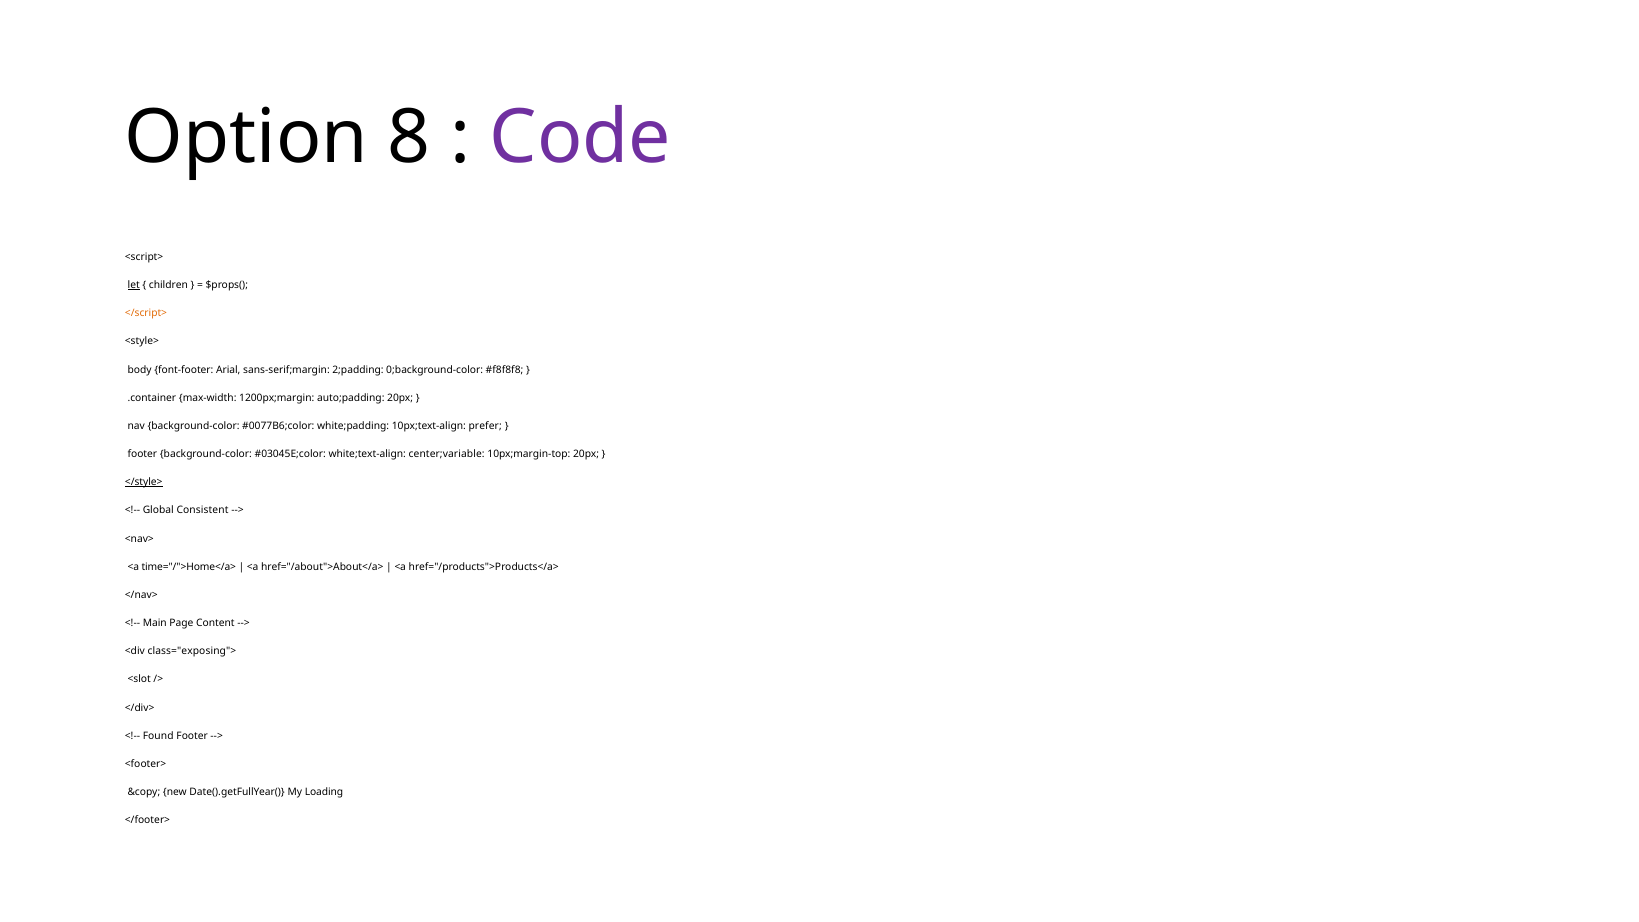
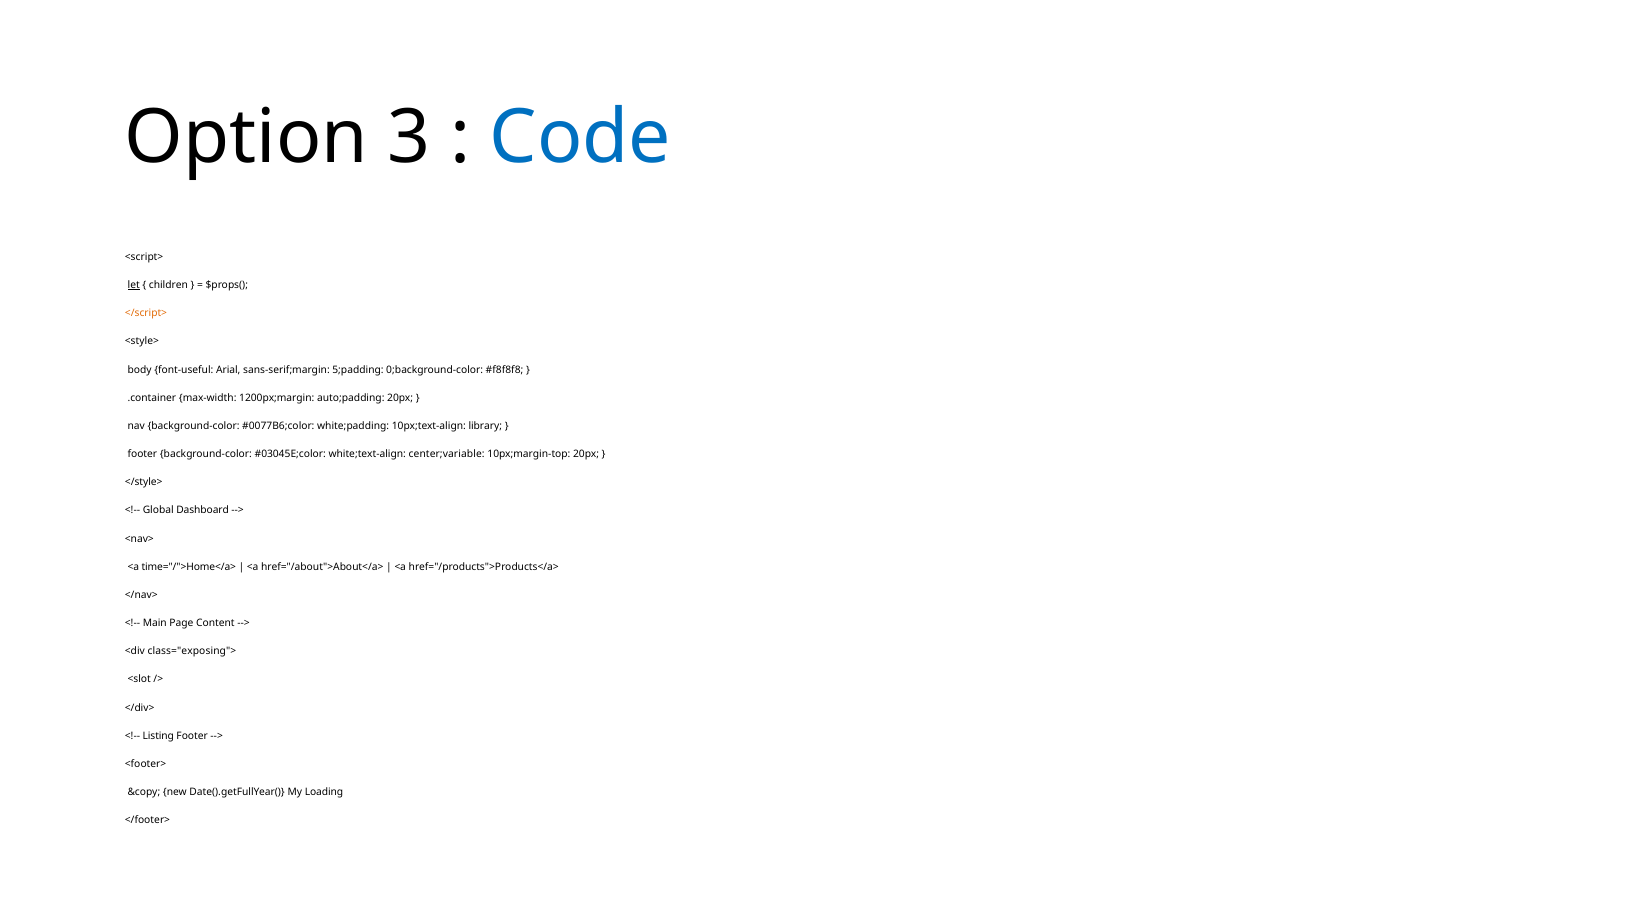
8: 8 -> 3 (409, 138)
Code colour: purple -> blue (580, 138)
font-footer: font-footer -> font-useful (184, 370)
2;padding: 2;padding -> 5;padding (358, 370)
prefer: prefer -> library (485, 426)
</style> underline: present -> none (144, 482)
Consistent: Consistent -> Dashboard (203, 511)
Found: Found -> Listing (158, 736)
